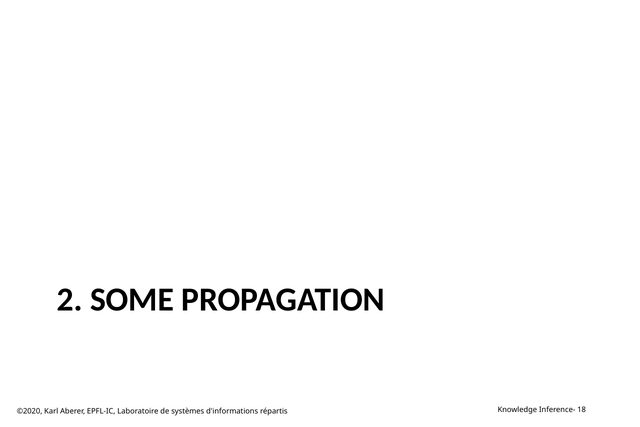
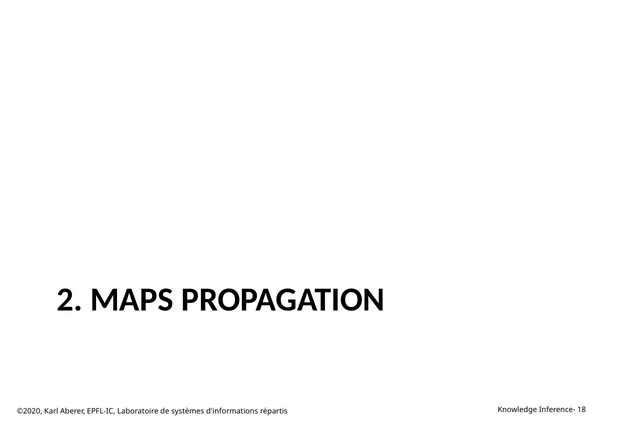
SOME: SOME -> MAPS (132, 300)
